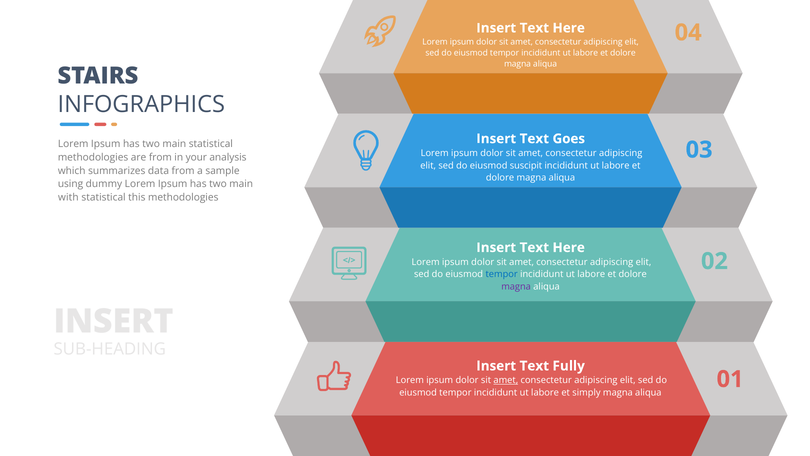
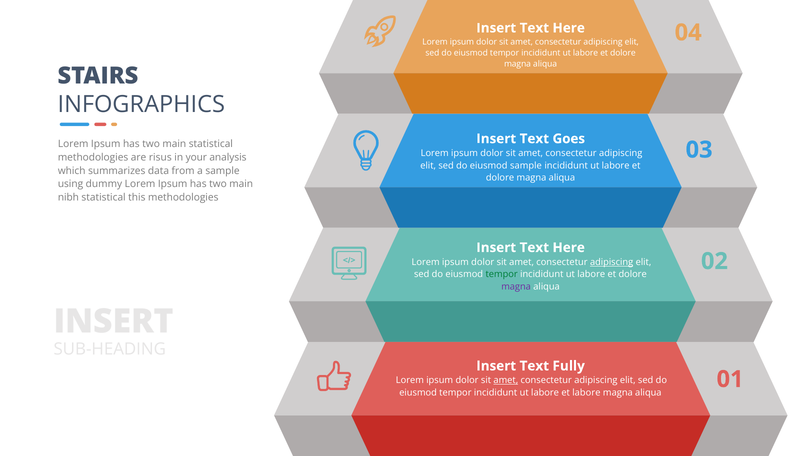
are from: from -> risus (160, 157)
eiusmod suscipit: suscipit -> sample (526, 165)
with: with -> nibh (68, 197)
adipiscing underline: none -> present (612, 262)
tempor colour: blue -> green (502, 274)
et simply: simply -> labore (586, 392)
